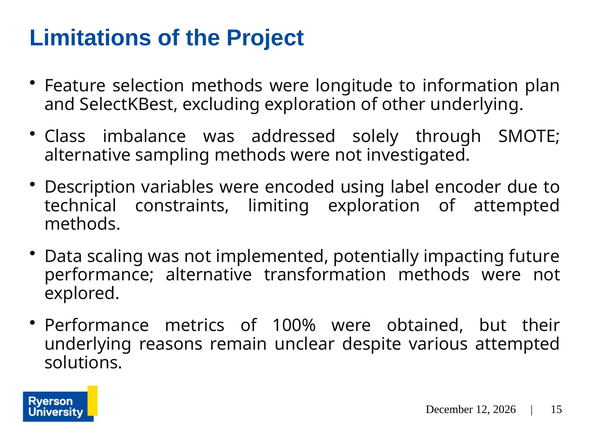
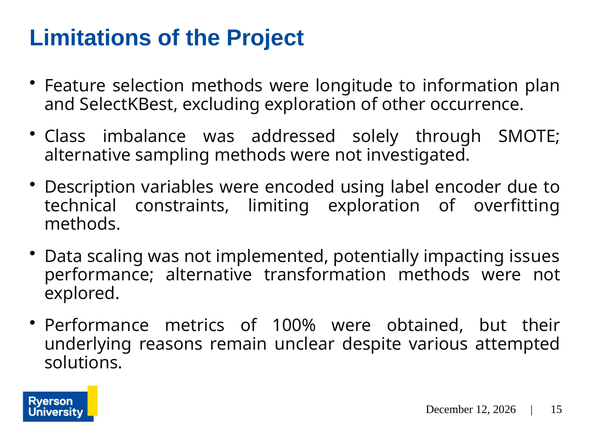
other underlying: underlying -> occurrence (477, 104)
of attempted: attempted -> overfitting (517, 206)
future: future -> issues (534, 257)
